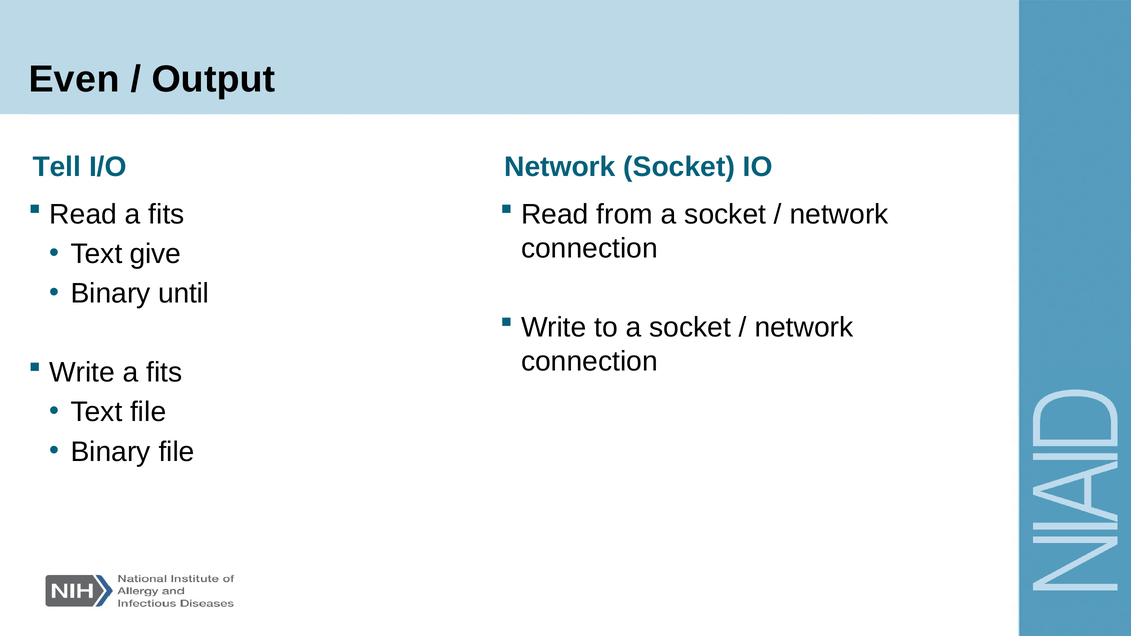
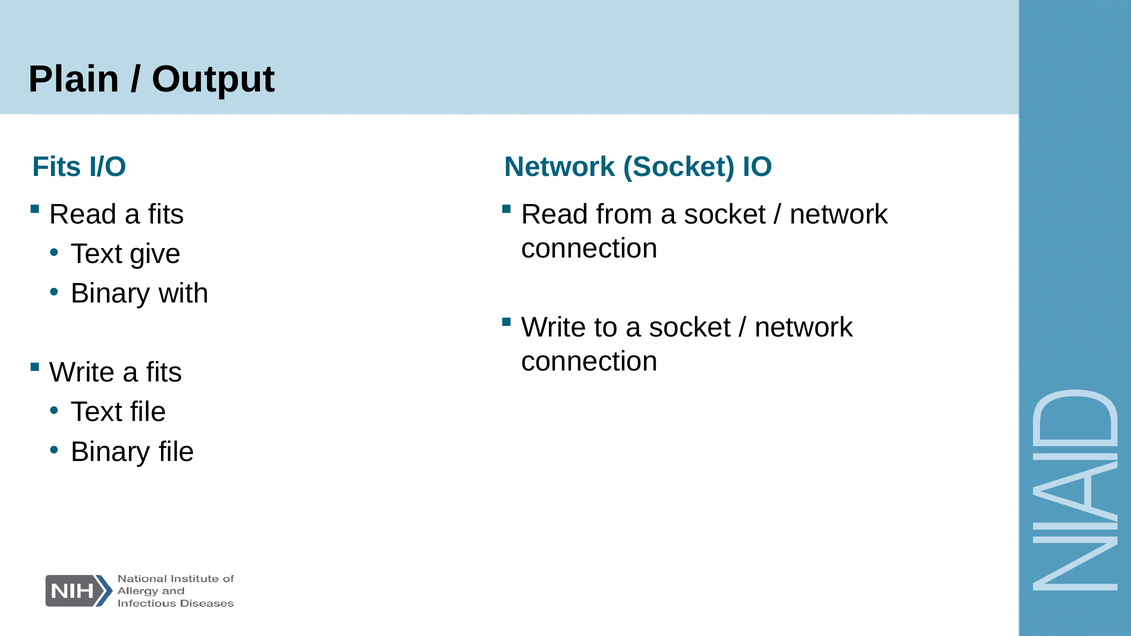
Even: Even -> Plain (74, 79)
Tell: Tell -> Fits (57, 167)
until: until -> with (184, 294)
